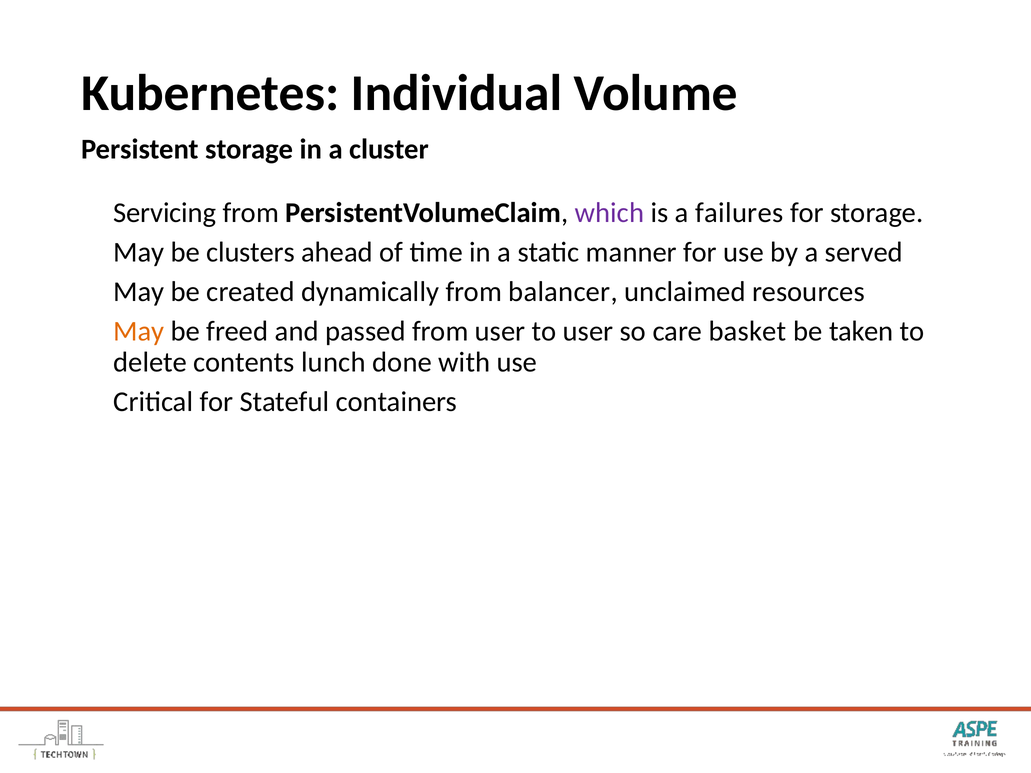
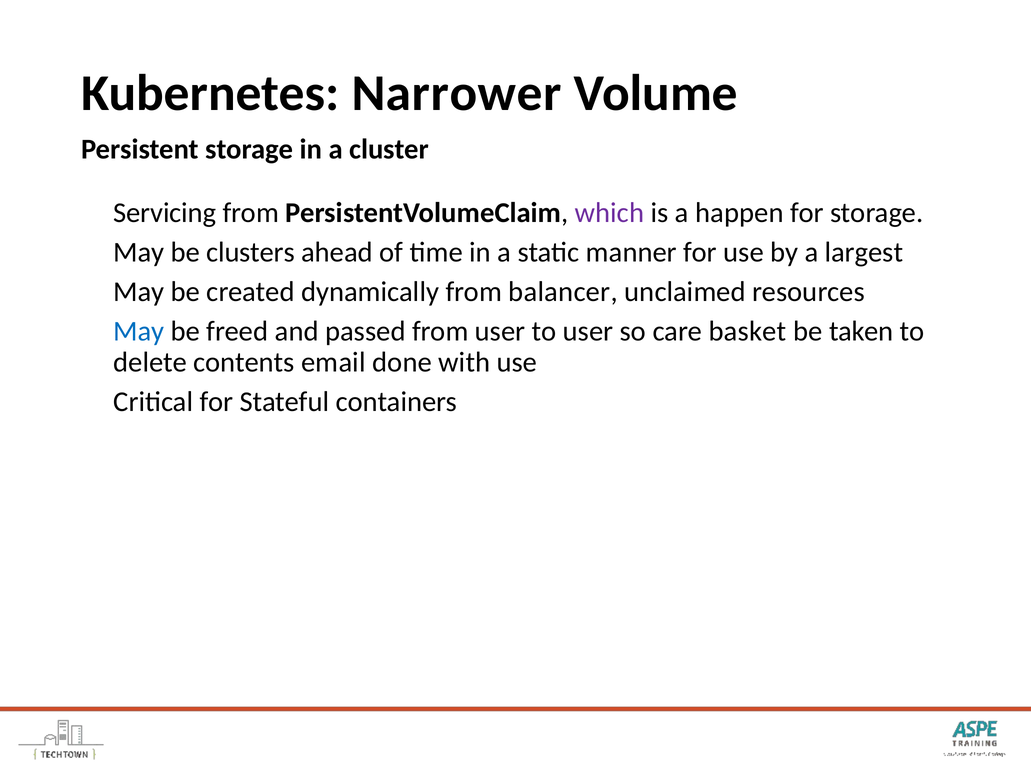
Individual: Individual -> Narrower (456, 93)
failures: failures -> happen (739, 213)
served: served -> largest (864, 252)
May colour: orange -> blue (139, 331)
lunch: lunch -> email (333, 362)
